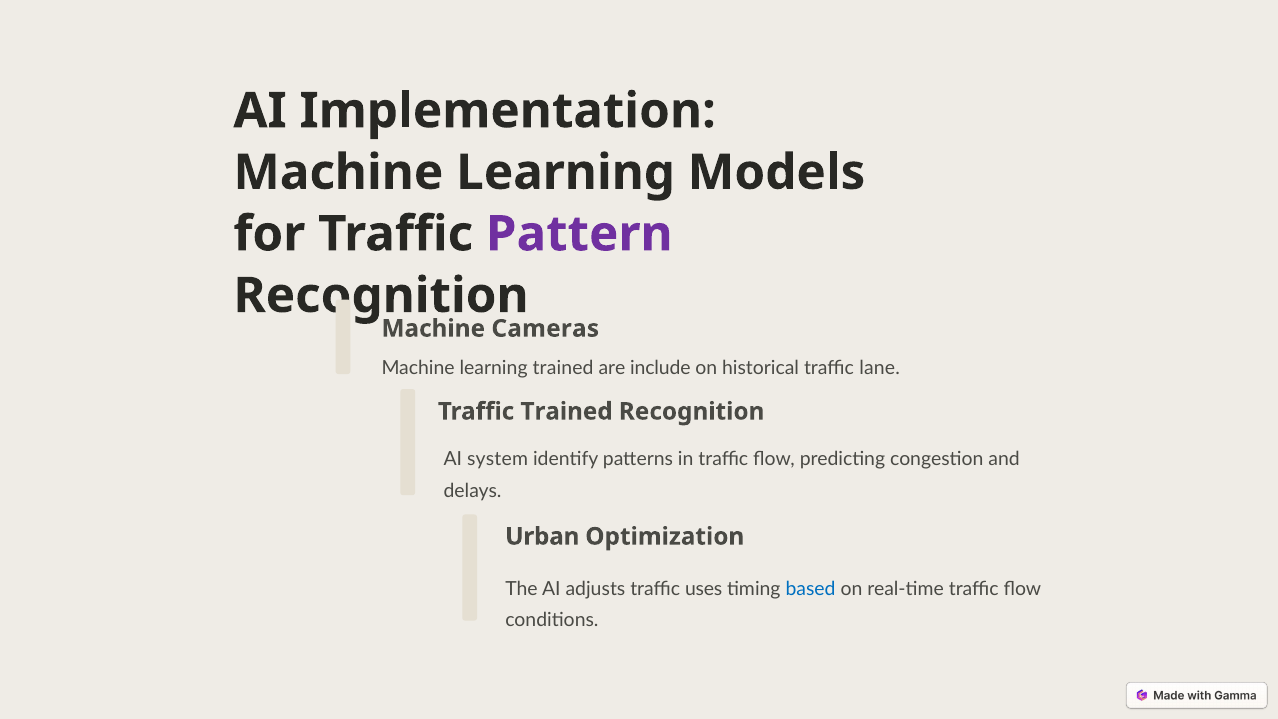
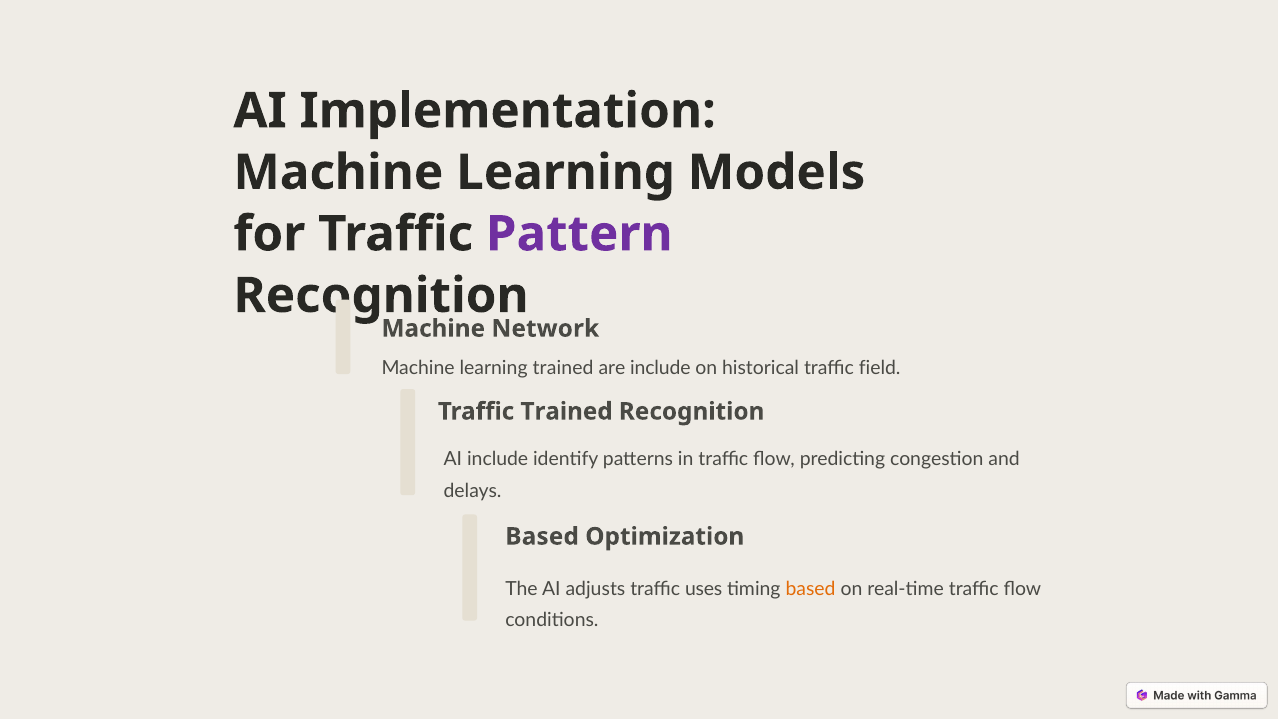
Cameras: Cameras -> Network (545, 329)
lane: lane -> field (880, 368)
AI system: system -> include (498, 459)
Urban: Urban -> Based (542, 536)
based colour: blue -> orange (811, 589)
